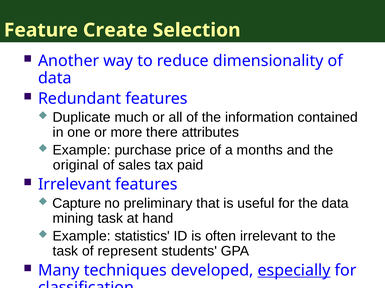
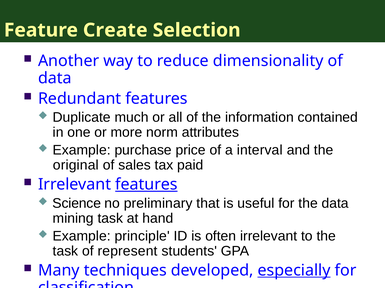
there: there -> norm (162, 133)
months: months -> interval (260, 150)
features underline: none -> present (146, 185)
Capture: Capture -> Science (77, 204)
statistics: statistics -> principle (142, 237)
